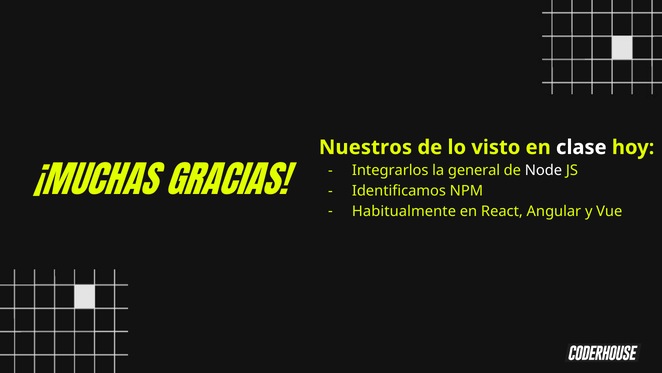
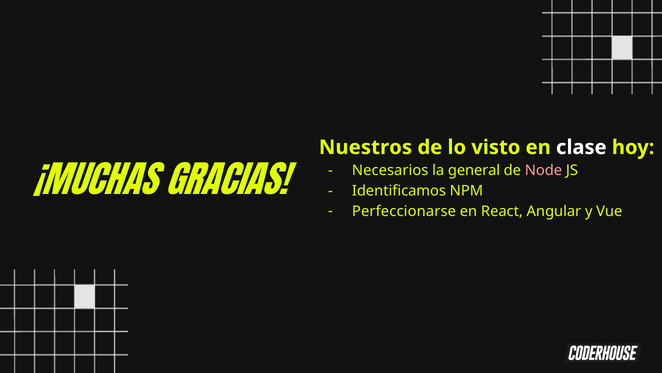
Integrarlos: Integrarlos -> Necesarios (390, 170)
Node colour: white -> pink (544, 170)
Habitualmente: Habitualmente -> Perfeccionarse (404, 211)
